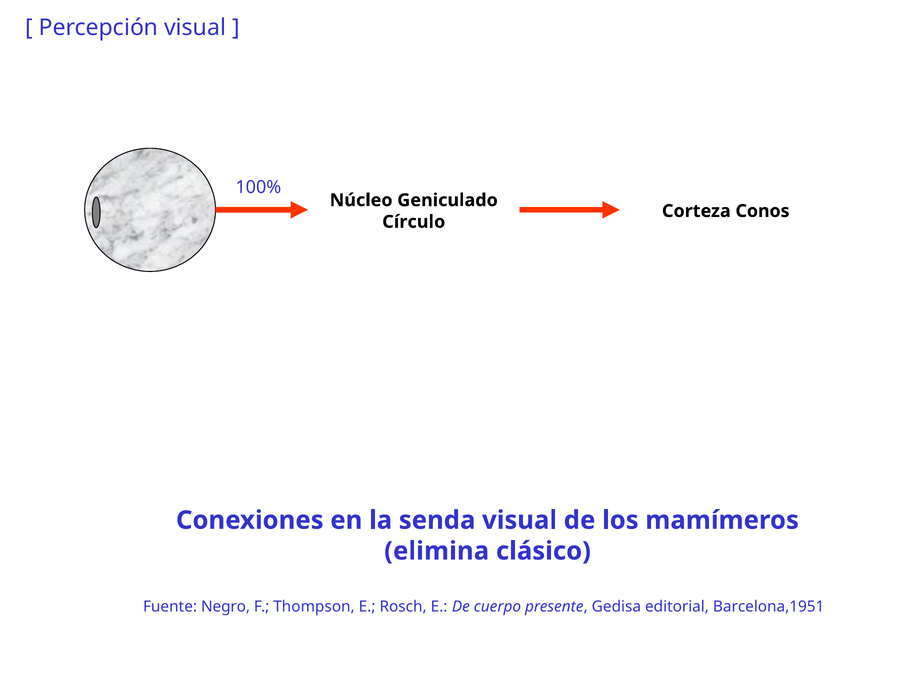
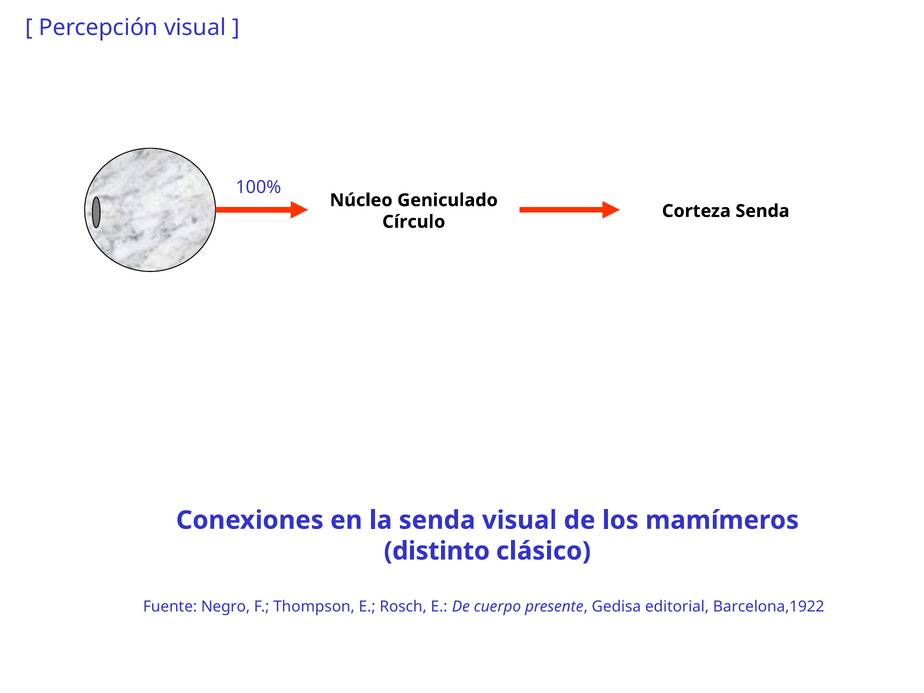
Corteza Conos: Conos -> Senda (762, 211)
elimina: elimina -> distinto (437, 551)
Barcelona,1951: Barcelona,1951 -> Barcelona,1922 (769, 607)
